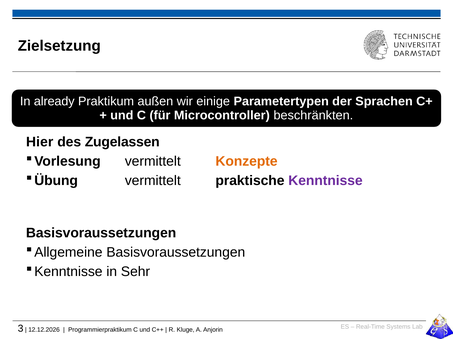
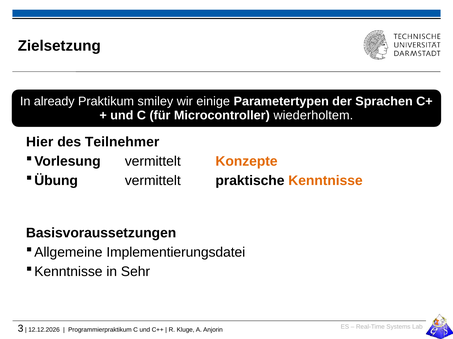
außen: außen -> smiley (155, 101)
beschränkten: beschränkten -> wiederholtem (313, 116)
Zugelassen: Zugelassen -> Teilnehmer (122, 142)
Kenntnisse colour: purple -> orange (325, 181)
Basisvoraussetzungen: Basisvoraussetzungen -> Implementierungsdatei (176, 253)
